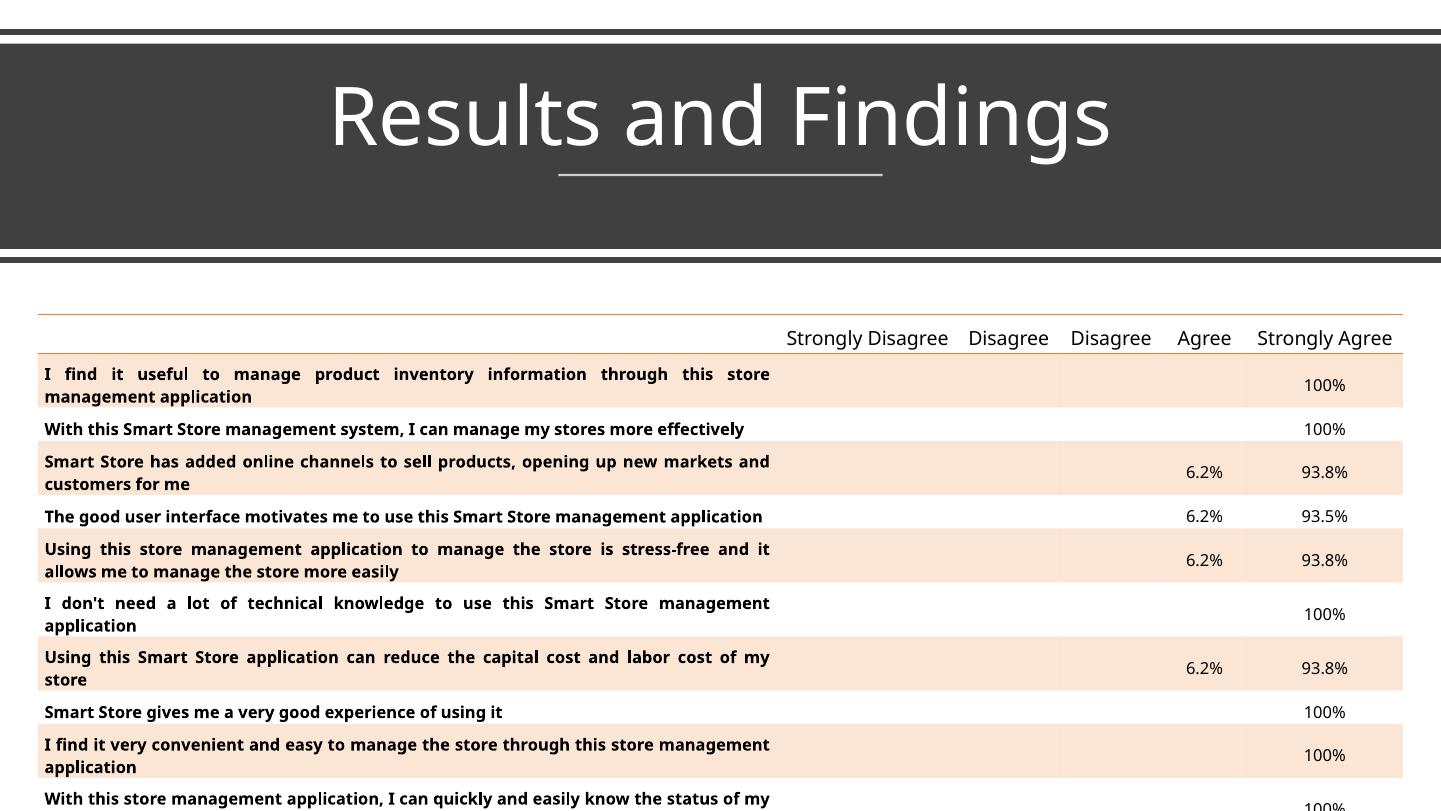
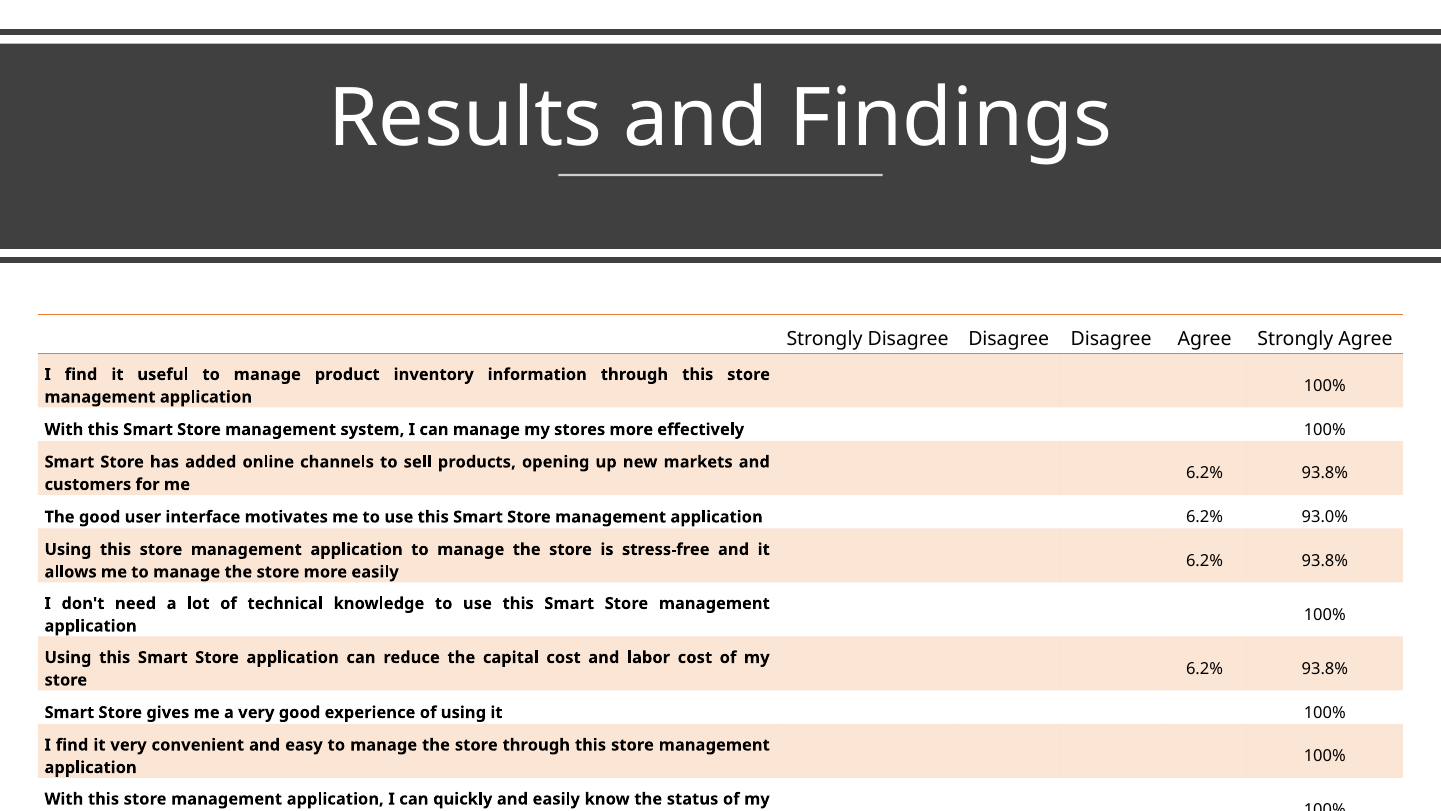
93.5%: 93.5% -> 93.0% (1325, 517)
